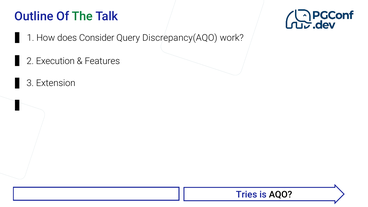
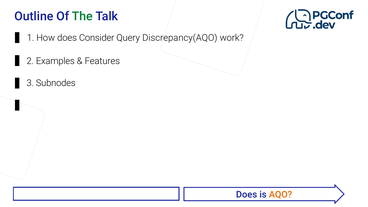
Execution: Execution -> Examples (55, 61)
Extension: Extension -> Subnodes (56, 83)
Tries: Tries -> Does (247, 195)
AQO colour: black -> orange (280, 195)
